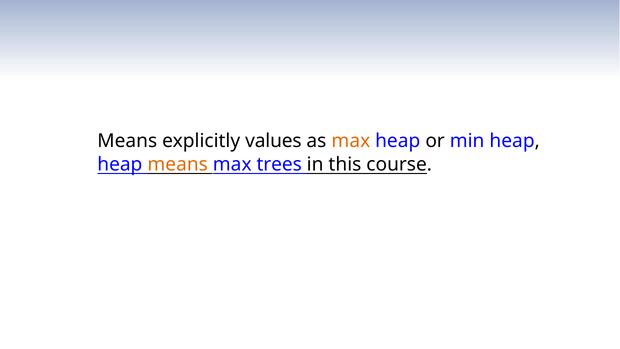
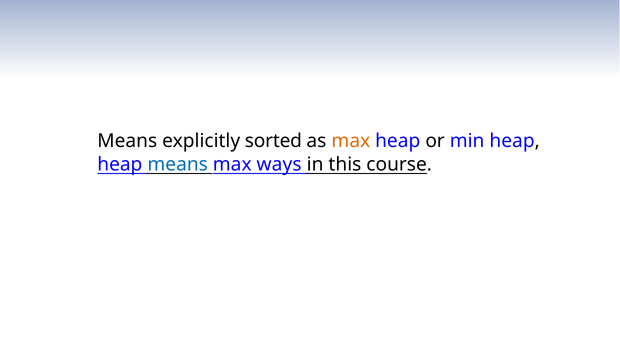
values: values -> sorted (273, 141)
means colour: orange -> blue (178, 164)
trees: trees -> ways (279, 164)
